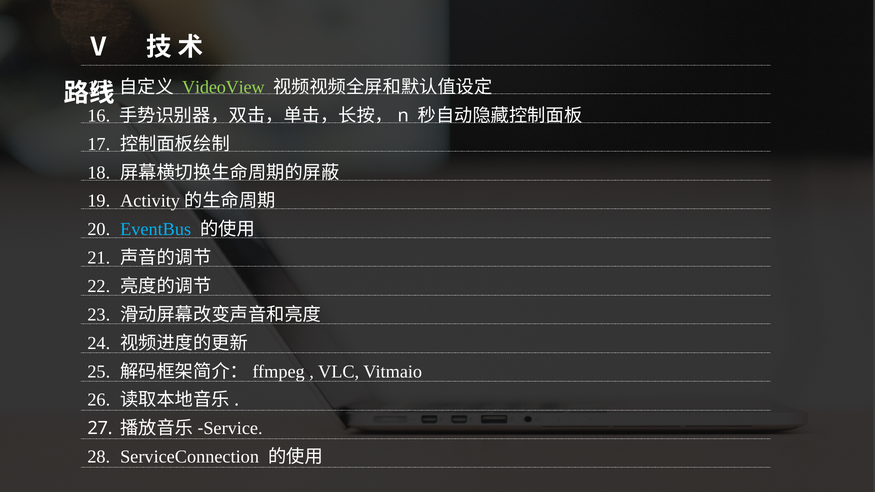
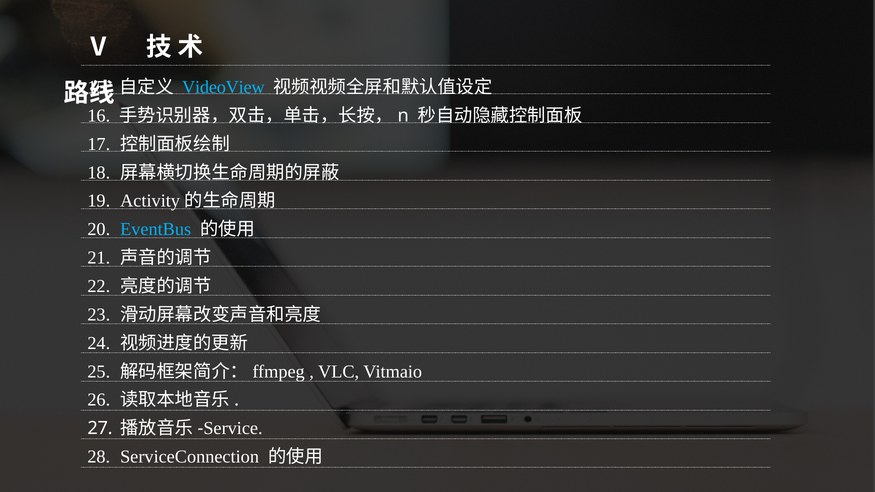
VideoView colour: light green -> light blue (223, 87)
